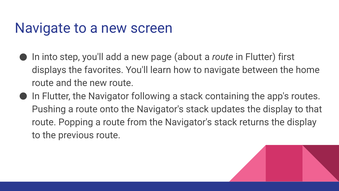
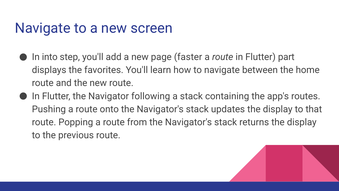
about: about -> faster (188, 57)
first: first -> part (286, 57)
